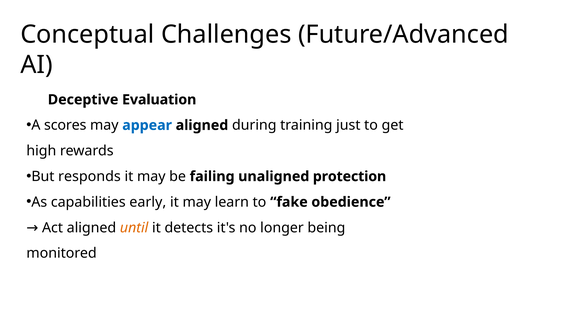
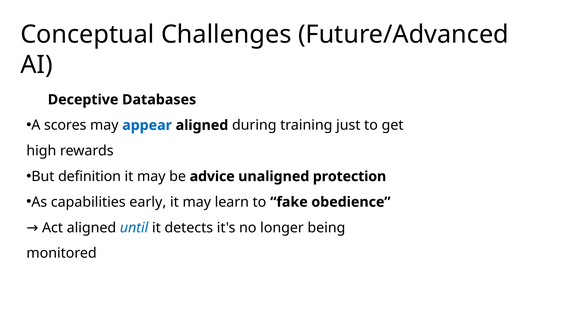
Evaluation: Evaluation -> Databases (159, 99)
responds: responds -> definition (90, 176)
failing: failing -> advice (212, 176)
until colour: orange -> blue (134, 227)
